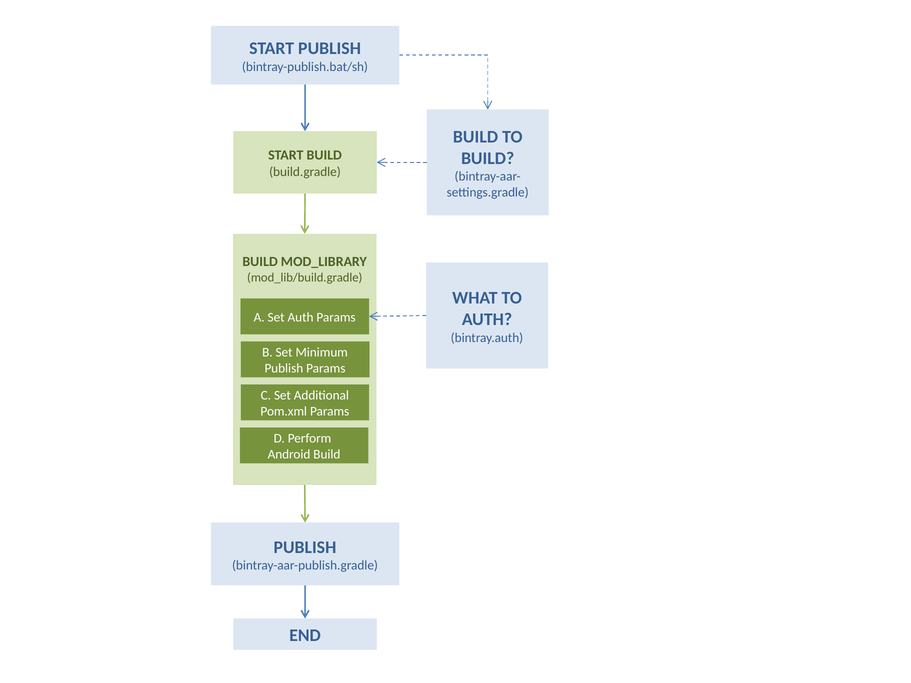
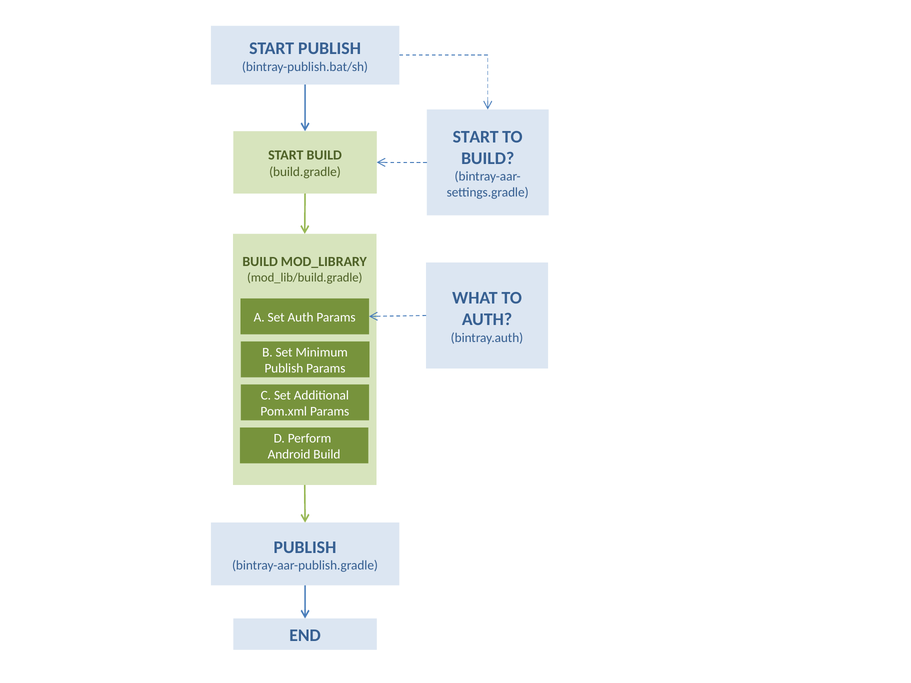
BUILD: BUILD -> START (476, 137)
